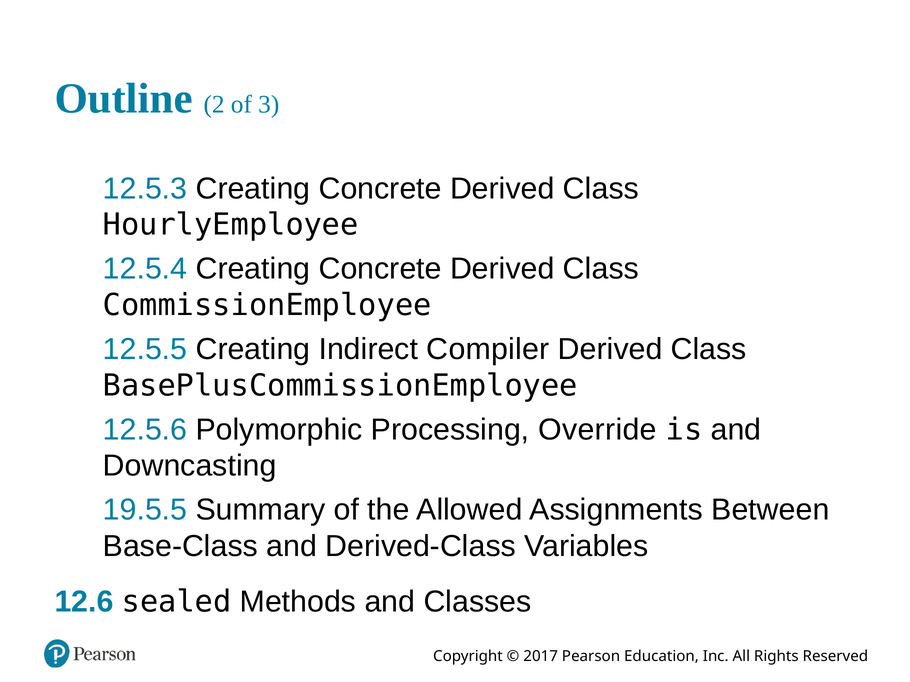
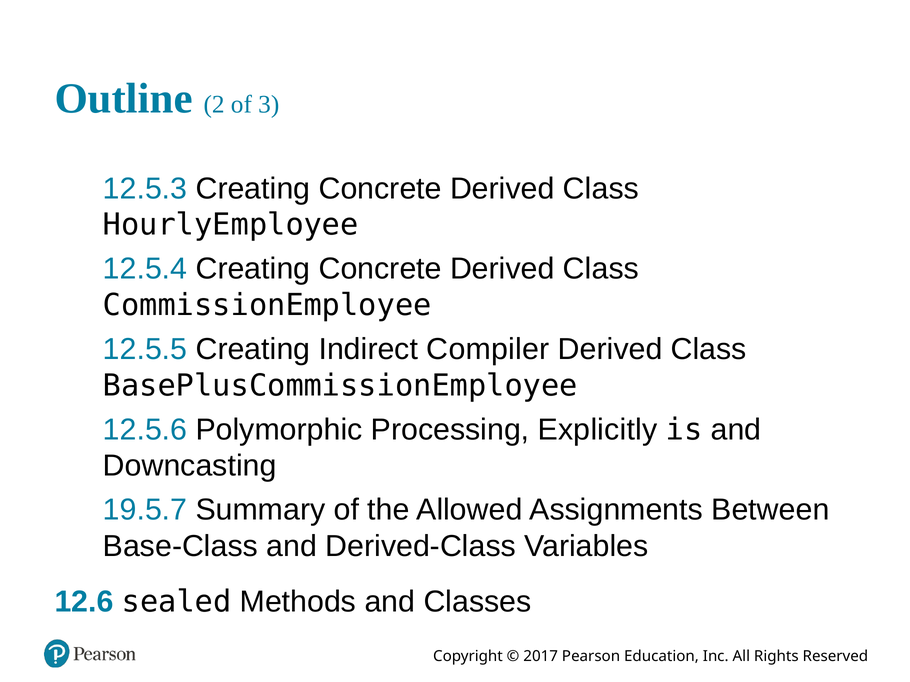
Override: Override -> Explicitly (598, 430)
19.5.5: 19.5.5 -> 19.5.7 (145, 510)
